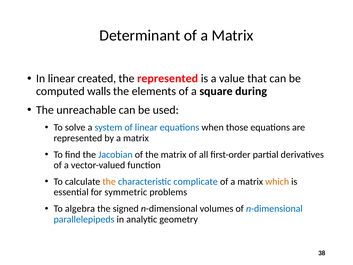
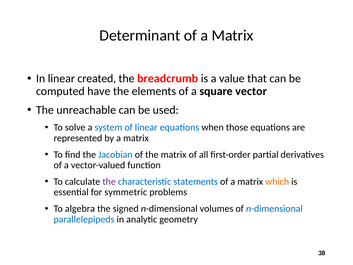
the represented: represented -> breadcrumb (168, 79)
walls: walls -> have (99, 91)
during: during -> vector (251, 91)
the colour: orange -> purple (109, 181)
complicate: complicate -> statements (196, 181)
